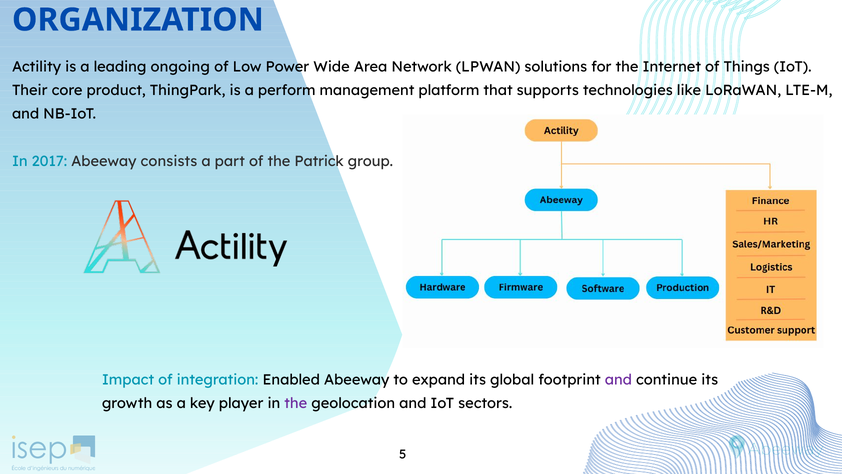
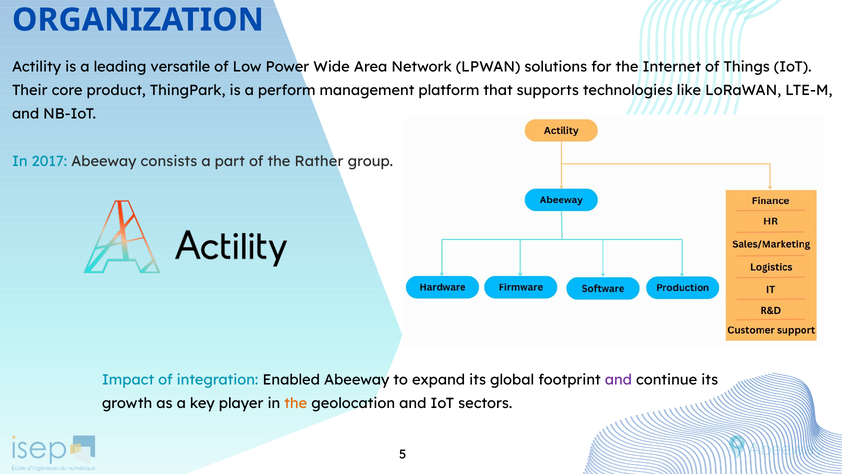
ongoing: ongoing -> versatile (180, 67)
Patrick: Patrick -> Rather (319, 161)
the colour: purple -> orange (296, 403)
